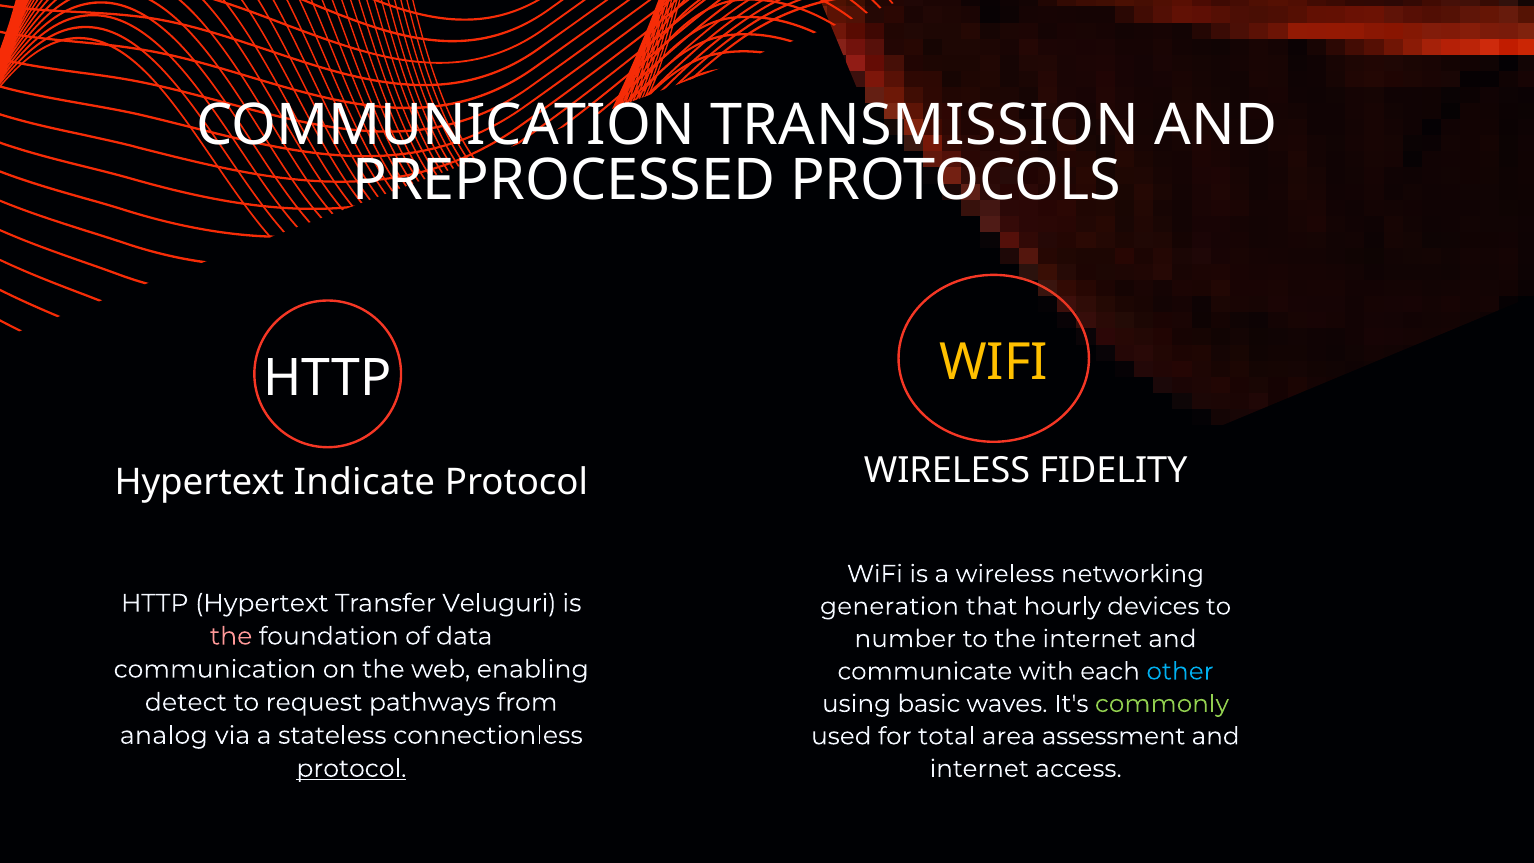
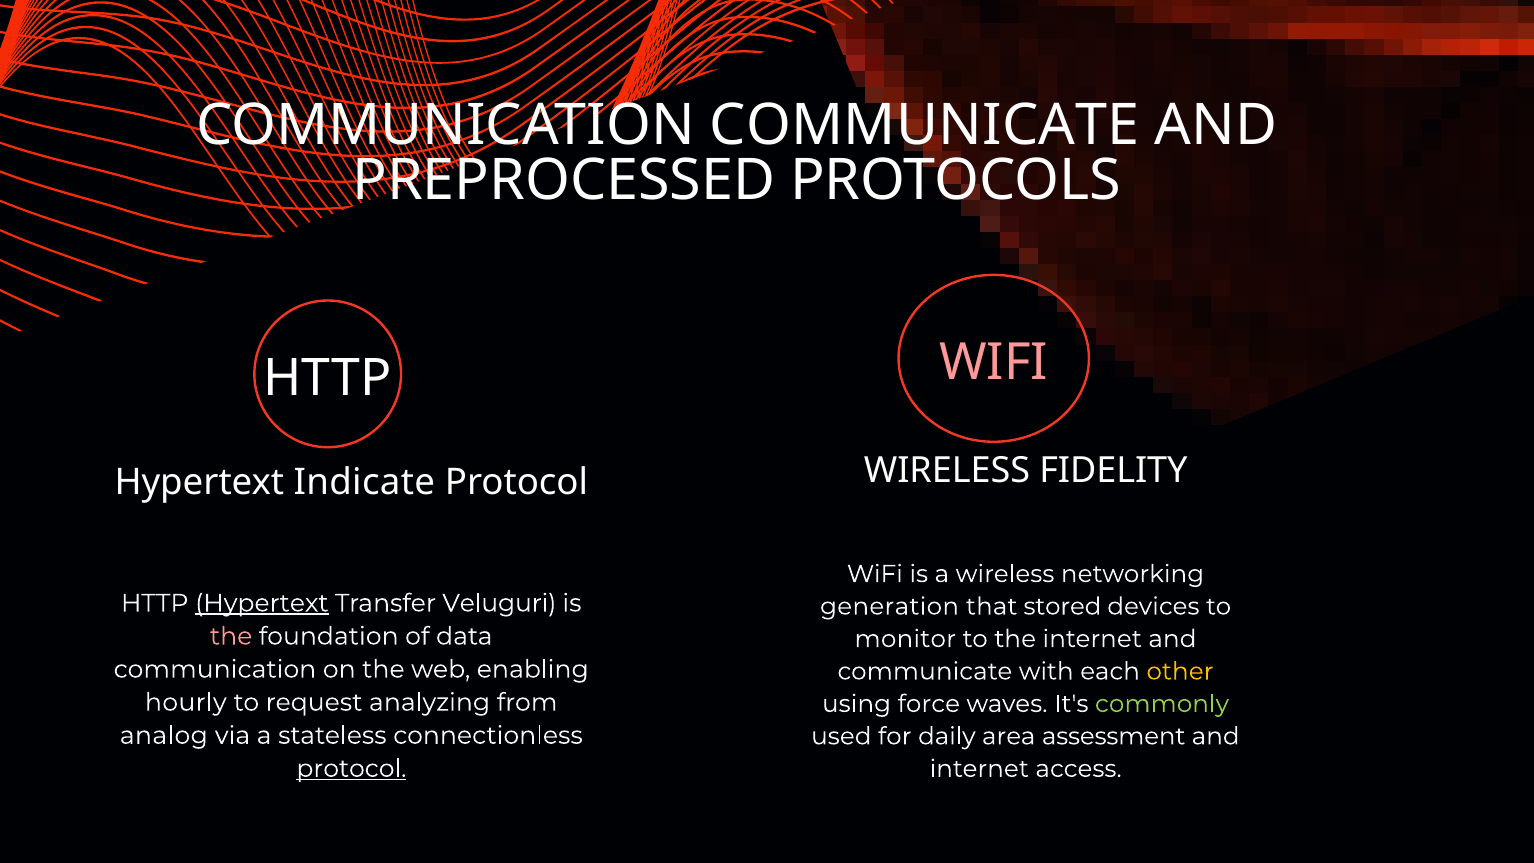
COMMUNICATION TRANSMISSION: TRANSMISSION -> COMMUNICATE (925, 125)
WIFI colour: yellow -> pink (994, 363)
Hypertext underline: none -> present (262, 603)
hourly: hourly -> stored (1062, 606)
number: number -> monitor (905, 639)
other colour: light blue -> yellow (1180, 671)
detect: detect -> hourly (186, 702)
pathways: pathways -> analyzing (430, 702)
basic: basic -> force (929, 704)
total: total -> daily (947, 736)
